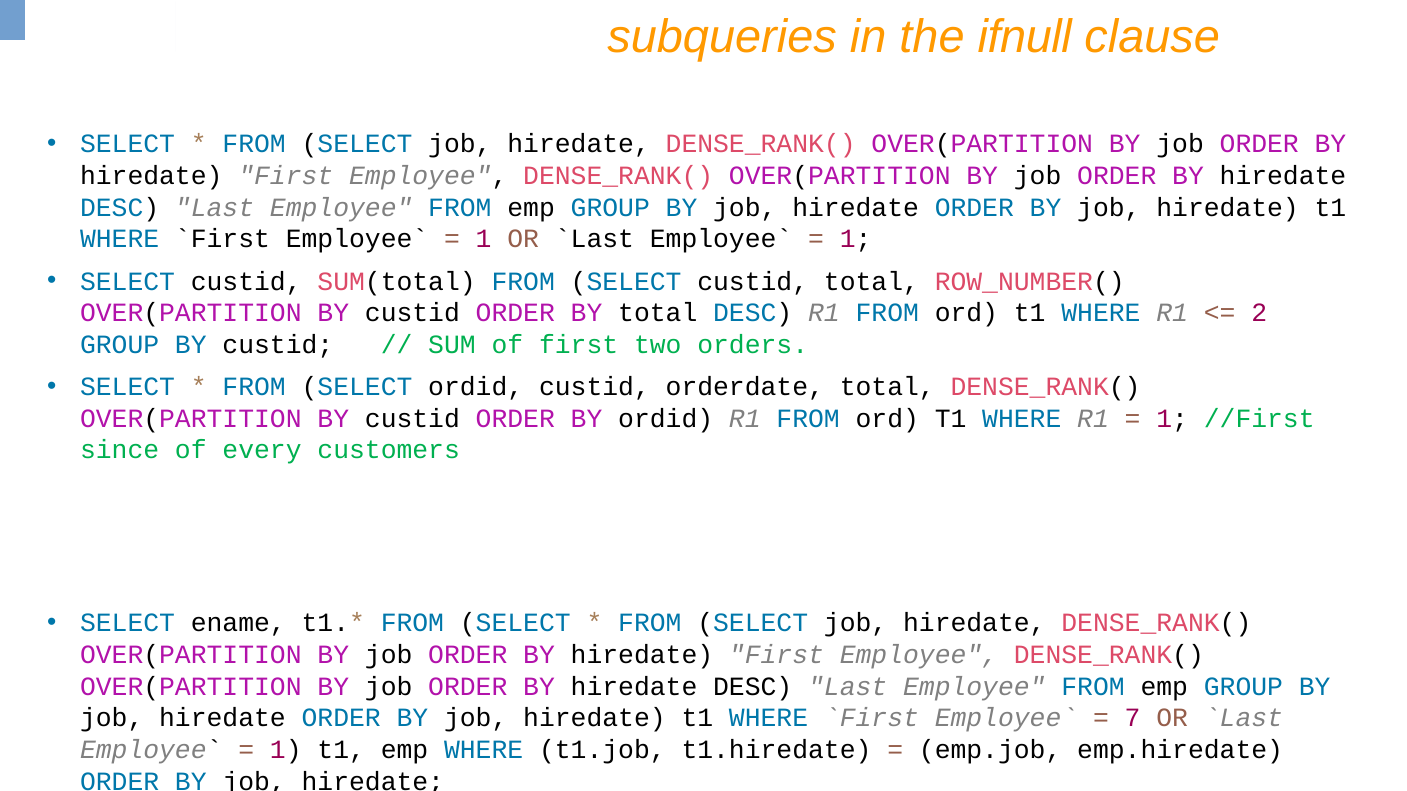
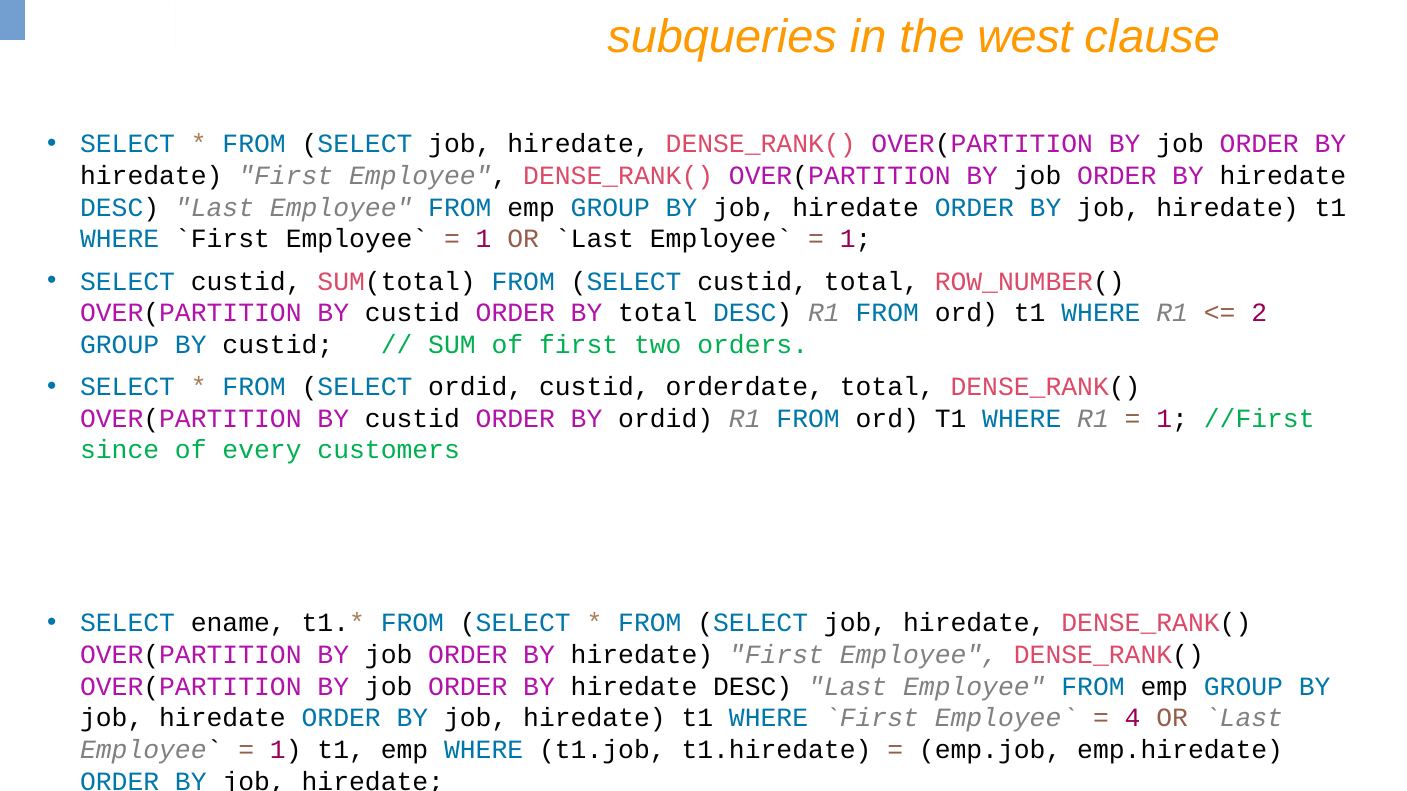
ifnull: ifnull -> west (1025, 37)
7: 7 -> 4 (1133, 718)
